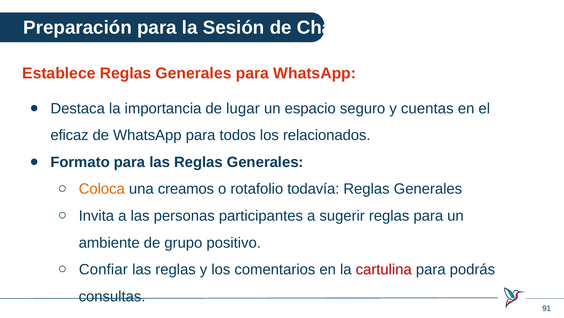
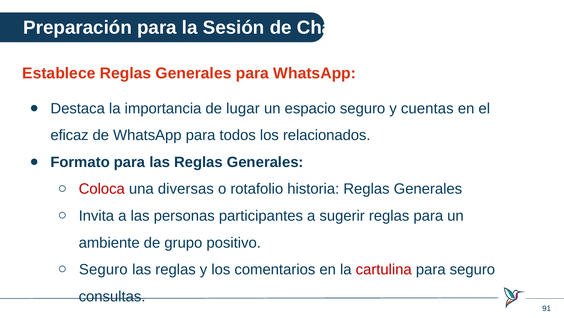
Coloca colour: orange -> red (102, 189)
creamos: creamos -> diversas (186, 189)
todavía: todavía -> historia (313, 189)
Confiar: Confiar -> Seguro (103, 269)
para podrás: podrás -> seguro (472, 269)
